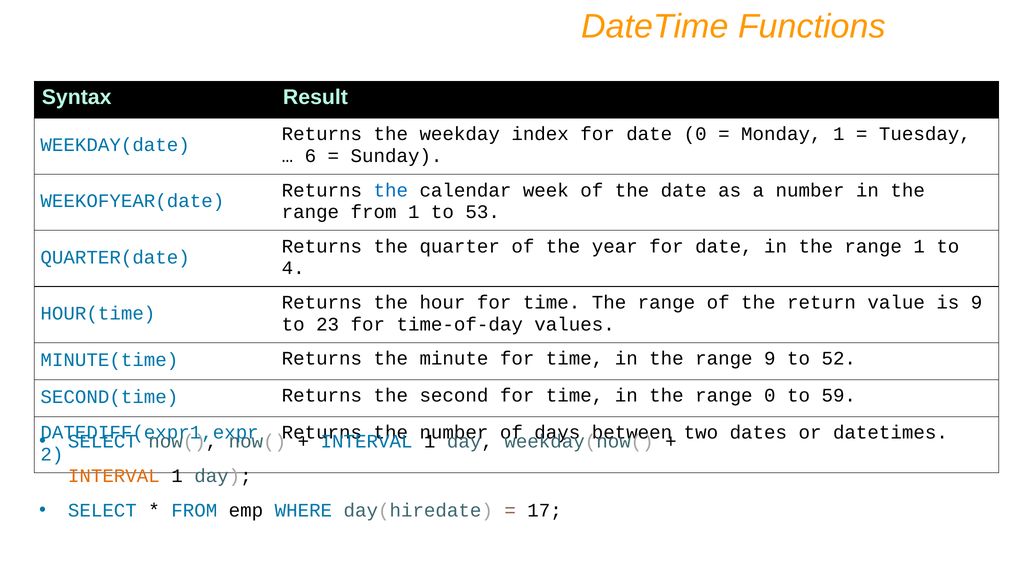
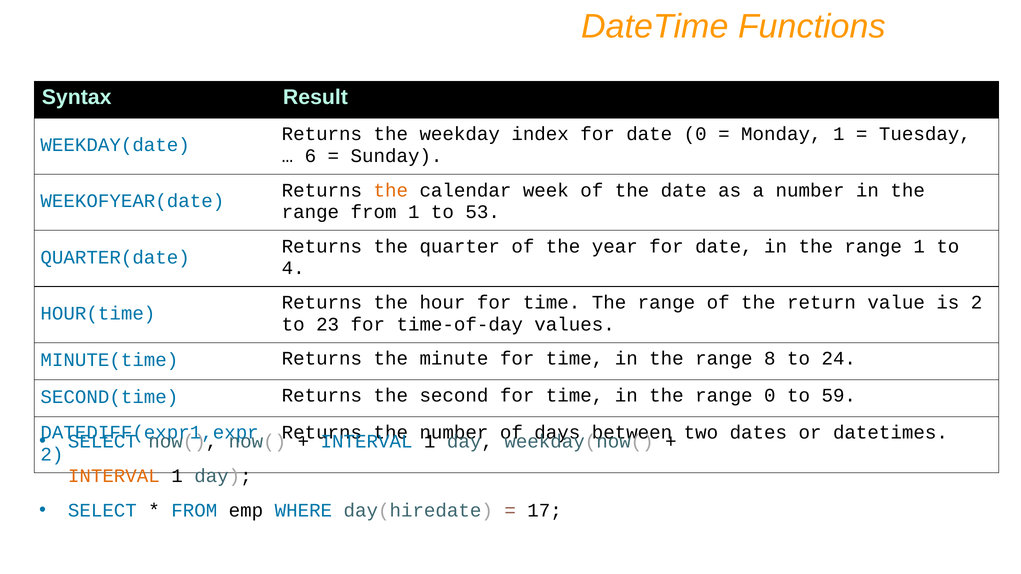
the colour: blue -> orange (391, 190)
is 9: 9 -> 2 (977, 303)
range 9: 9 -> 8 (770, 359)
52: 52 -> 24 (839, 359)
